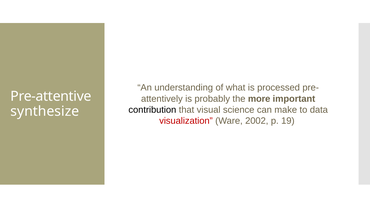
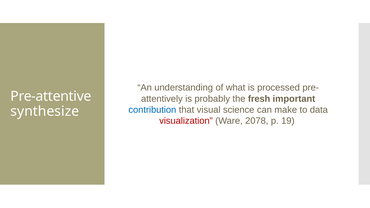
more: more -> fresh (259, 99)
contribution colour: black -> blue (152, 110)
2002: 2002 -> 2078 (257, 121)
